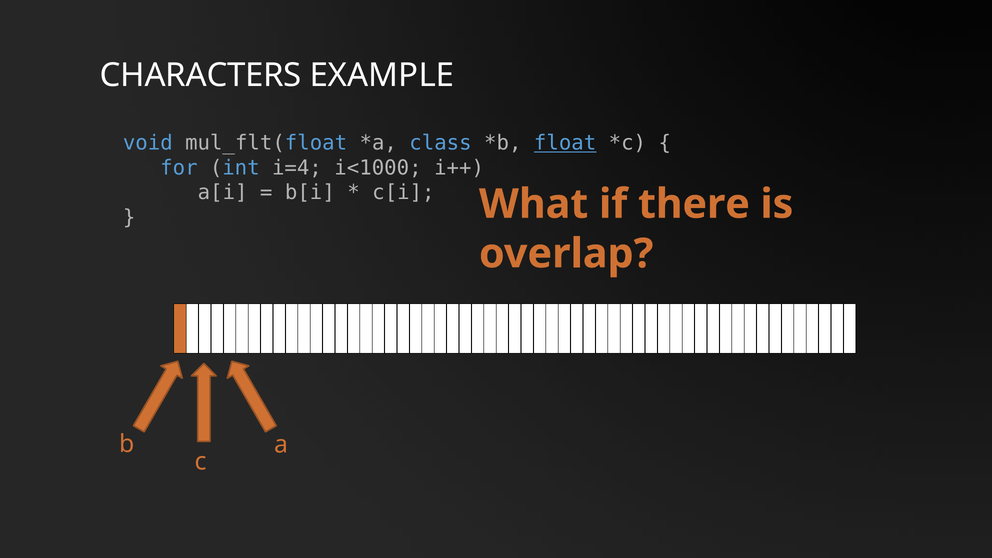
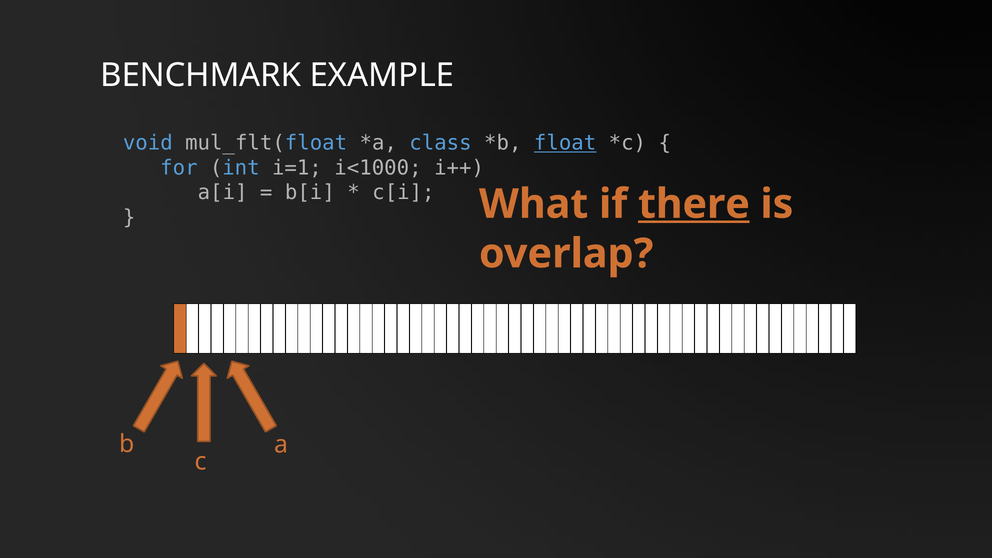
CHARACTERS: CHARACTERS -> BENCHMARK (201, 75)
i=4: i=4 -> i=1 (297, 168)
there underline: none -> present (694, 204)
